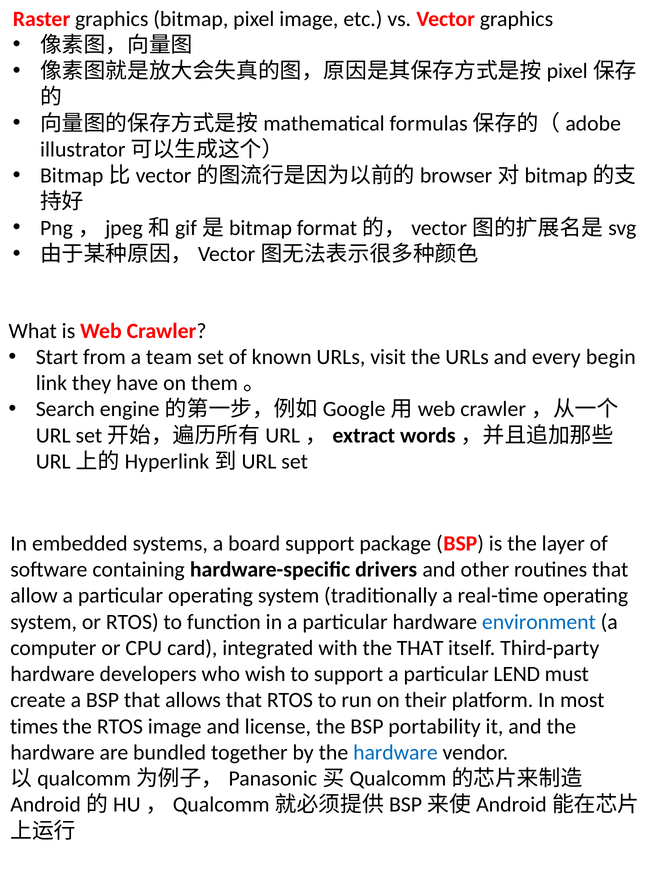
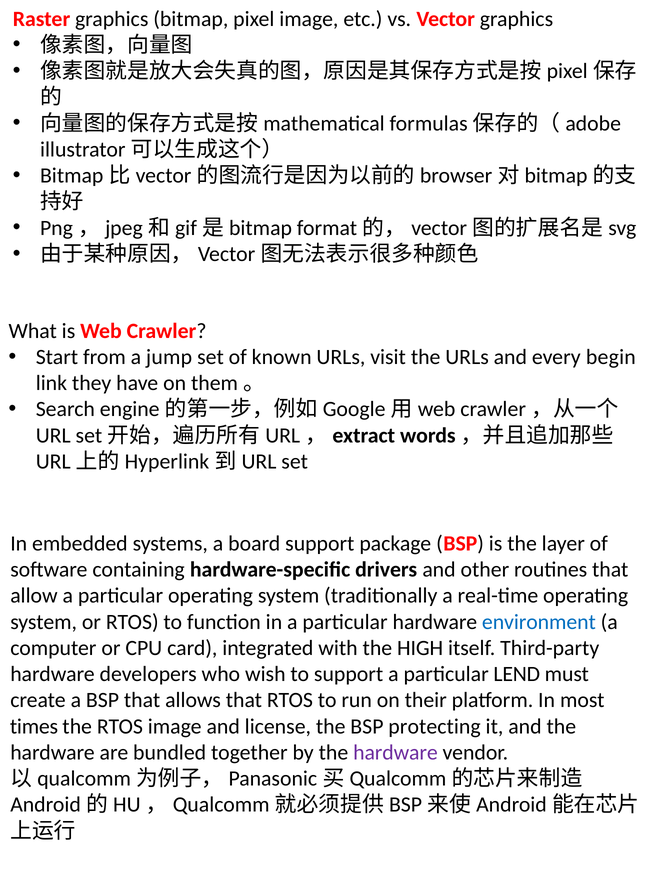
team: team -> jump (169, 357)
the THAT: THAT -> HIGH (420, 649)
portability: portability -> protecting (435, 727)
hardware colour: blue -> purple (395, 753)
